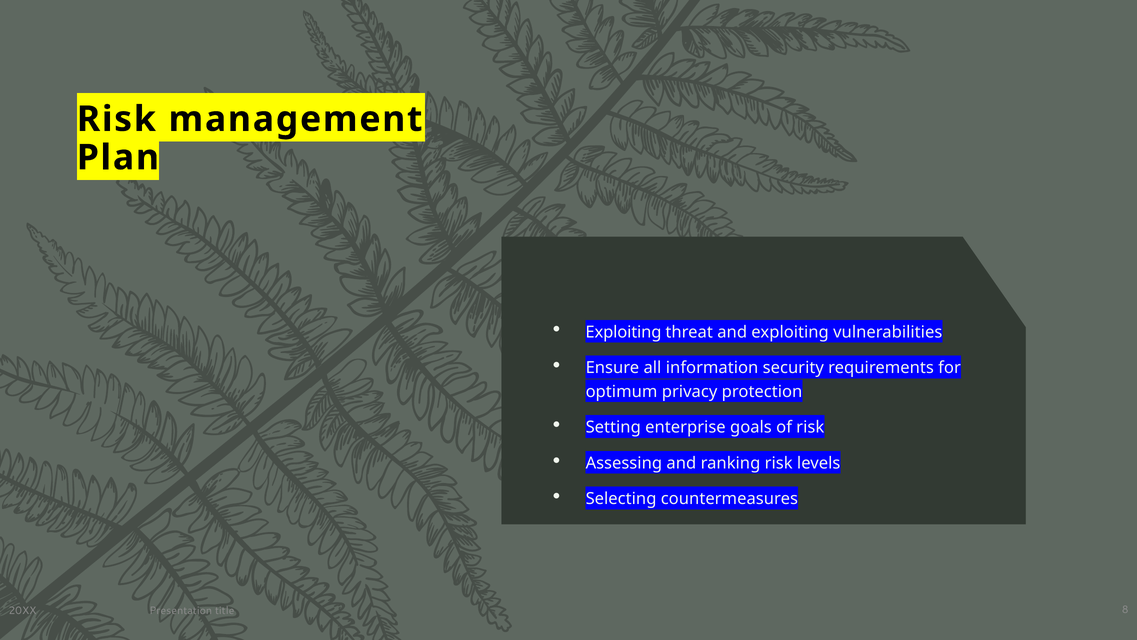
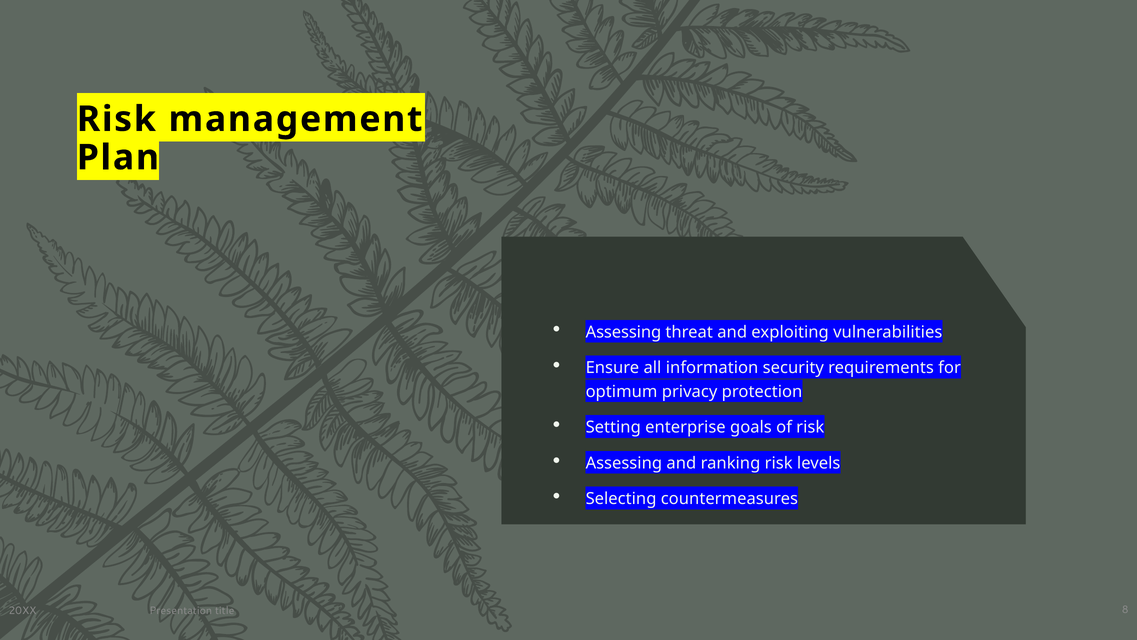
Exploiting: Exploiting -> Assessing (623, 332)
